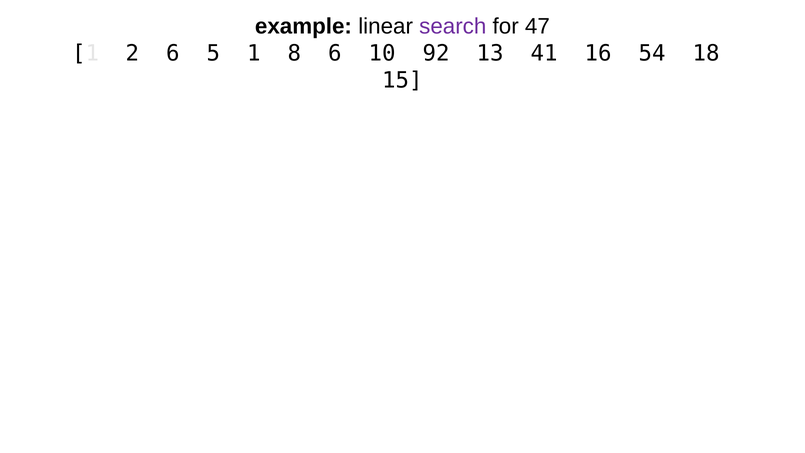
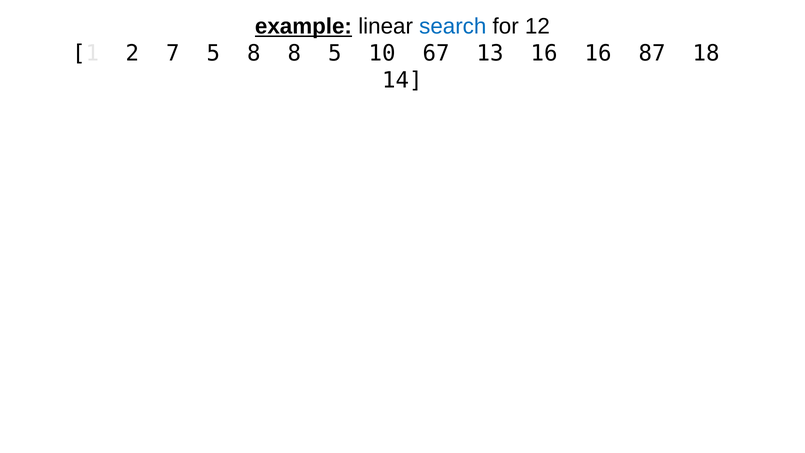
example underline: none -> present (303, 26)
search colour: purple -> blue (453, 26)
47: 47 -> 12 (537, 26)
2 6: 6 -> 7 (173, 53)
5 1: 1 -> 8 (254, 53)
8 6: 6 -> 5 (335, 53)
92: 92 -> 67 (436, 53)
13 41: 41 -> 16 (544, 53)
54: 54 -> 87 (652, 53)
15: 15 -> 14 (403, 80)
